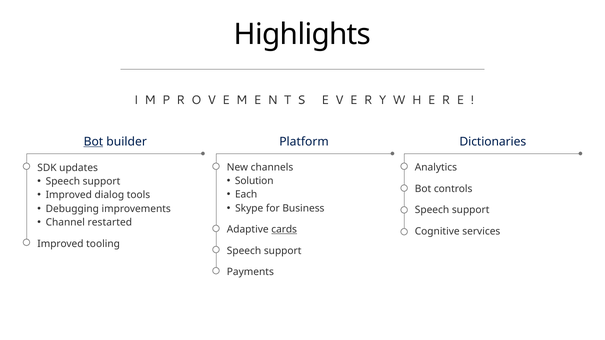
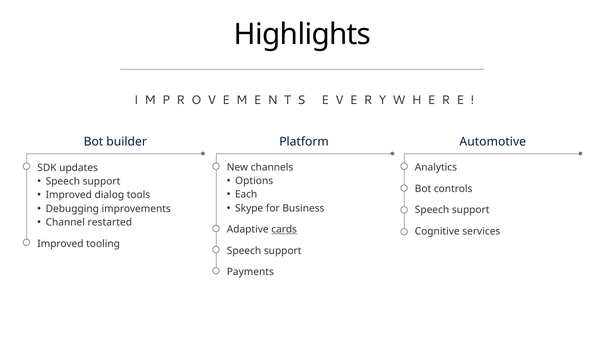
Bot underline: present -> none (93, 142)
Dictionaries: Dictionaries -> Automotive (493, 142)
Solution: Solution -> Options (254, 181)
